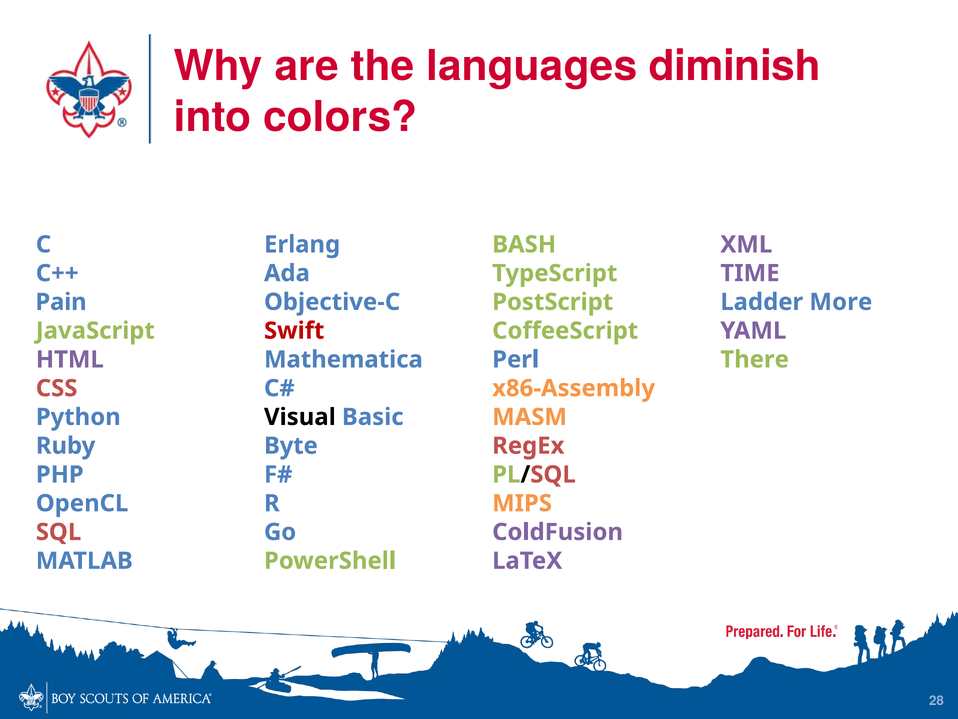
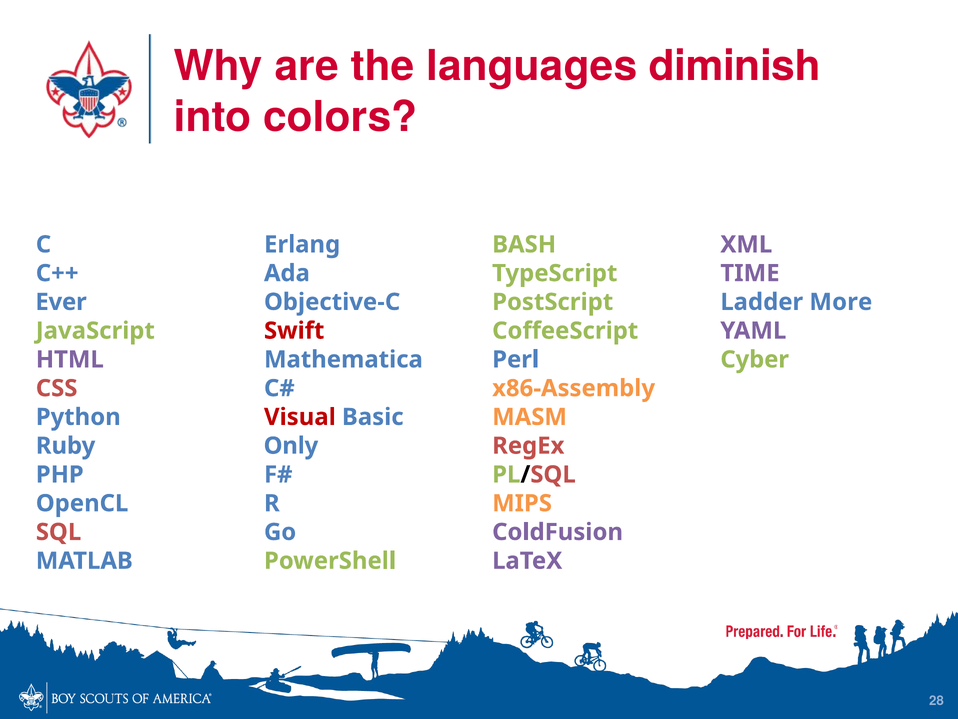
Pain: Pain -> Ever (61, 302)
There: There -> Cyber (755, 359)
Visual colour: black -> red (300, 417)
Byte: Byte -> Only (291, 446)
